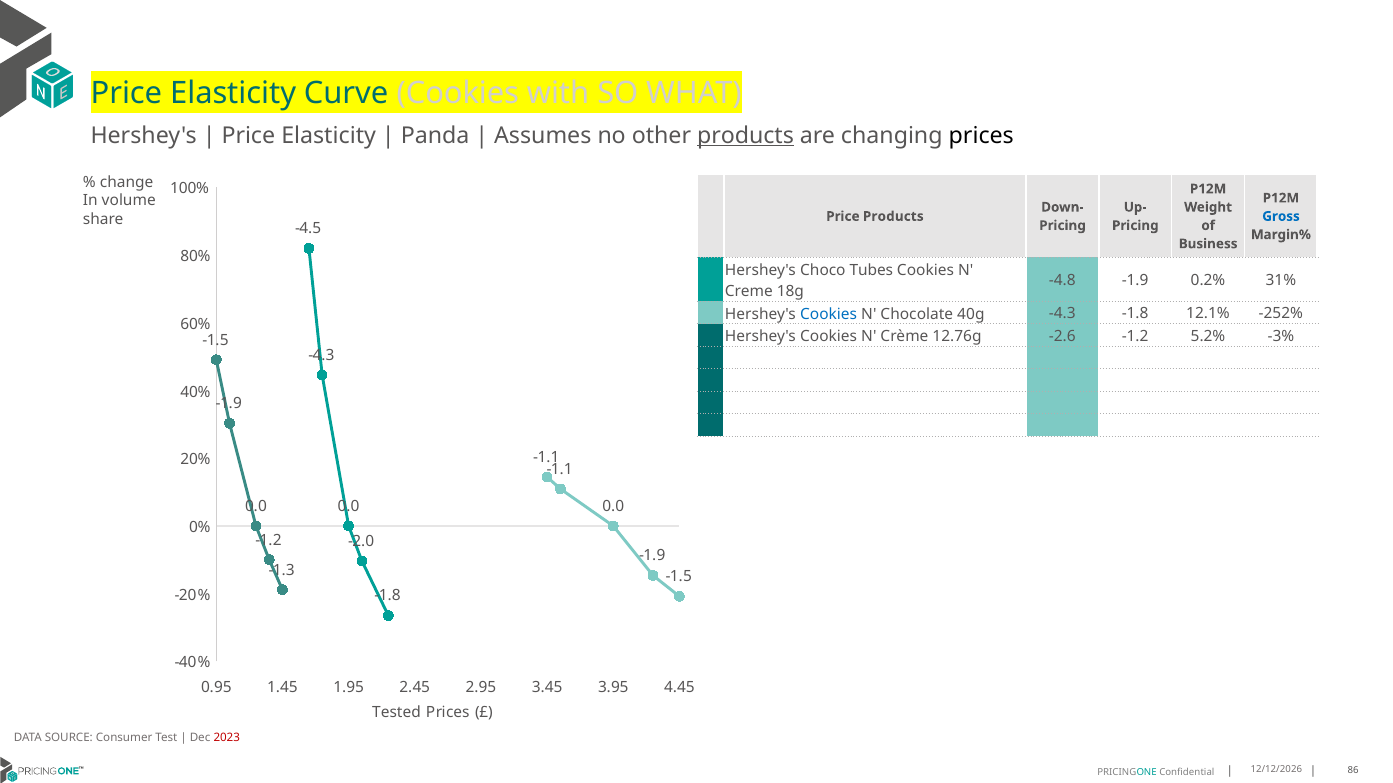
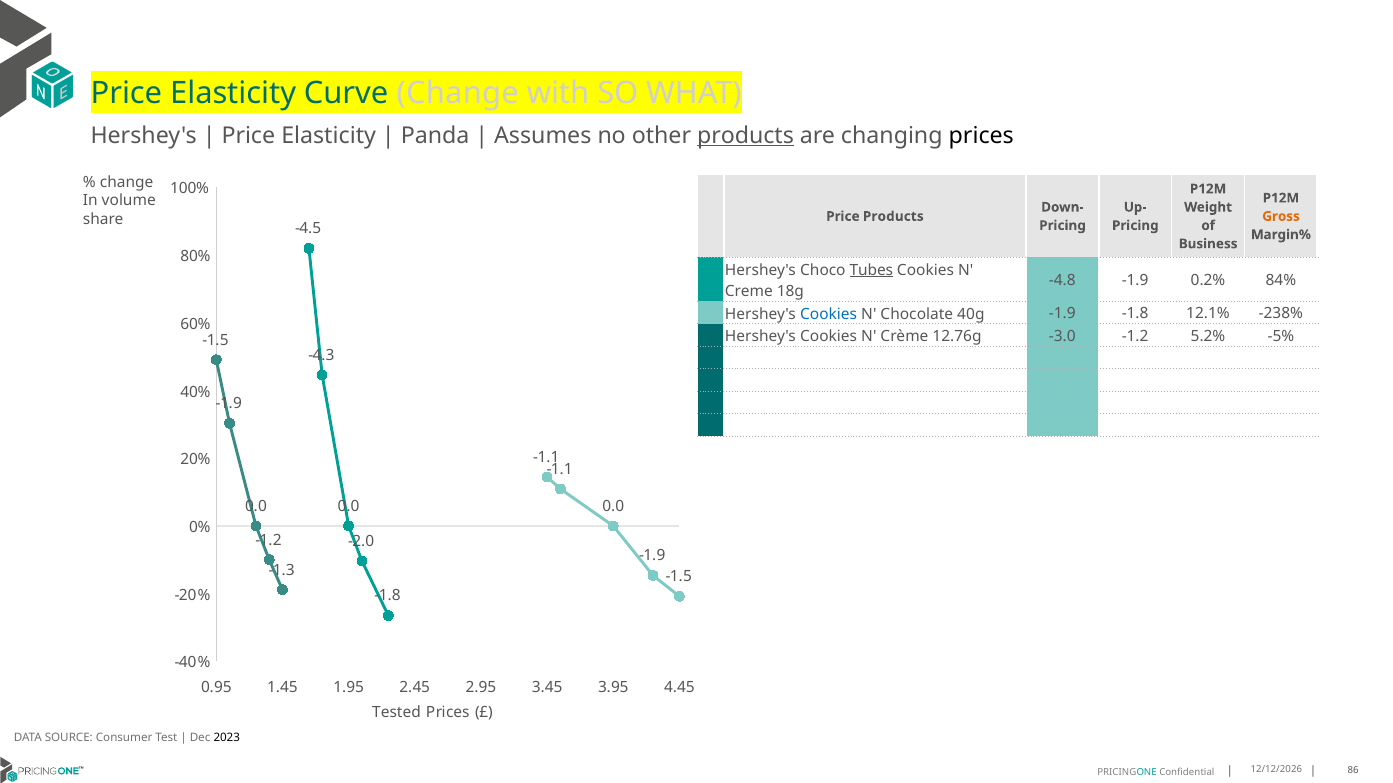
Curve Cookies: Cookies -> Change (458, 94)
Gross colour: blue -> orange (1281, 216)
Tubes underline: none -> present (871, 270)
31%: 31% -> 84% (1281, 281)
40g -4.3: -4.3 -> -1.9 (1062, 314)
-252%: -252% -> -238% (1281, 314)
-2.6: -2.6 -> -3.0 (1062, 336)
-3%: -3% -> -5% (1281, 336)
2023 colour: red -> black (227, 738)
